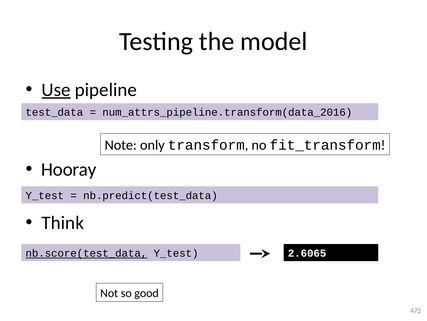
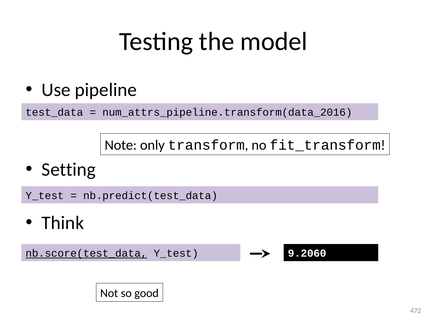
Use underline: present -> none (56, 90)
Hooray: Hooray -> Setting (69, 169)
2.6065: 2.6065 -> 9.2060 (307, 253)
